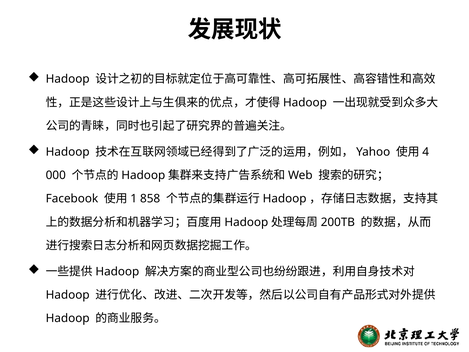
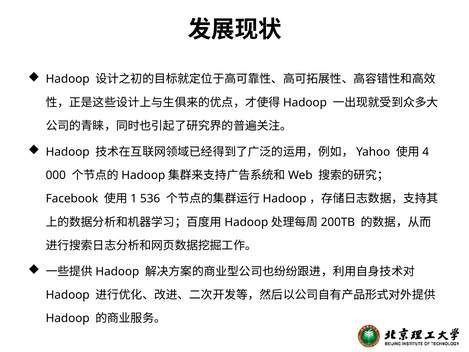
858: 858 -> 536 (150, 199)
